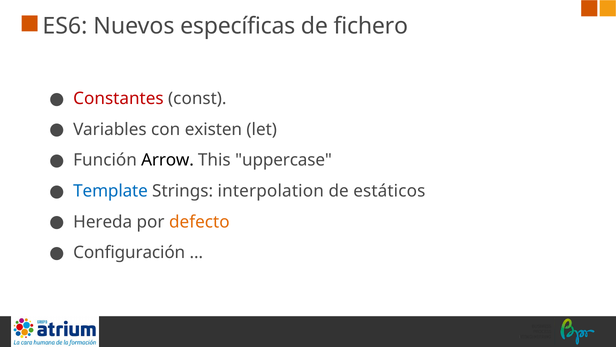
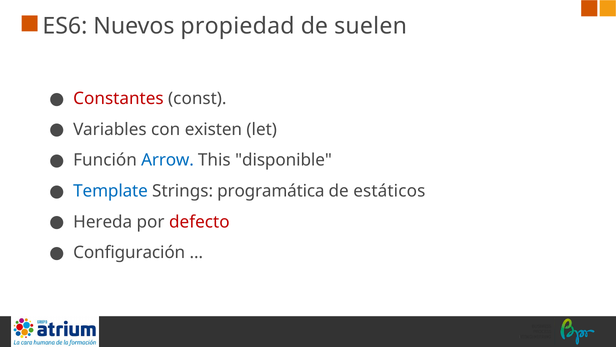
específicas: específicas -> propiedad (238, 26)
fichero: fichero -> suelen (371, 26)
Arrow colour: black -> blue (168, 160)
uppercase: uppercase -> disponible (284, 160)
interpolation: interpolation -> programática (271, 191)
defecto colour: orange -> red (199, 222)
